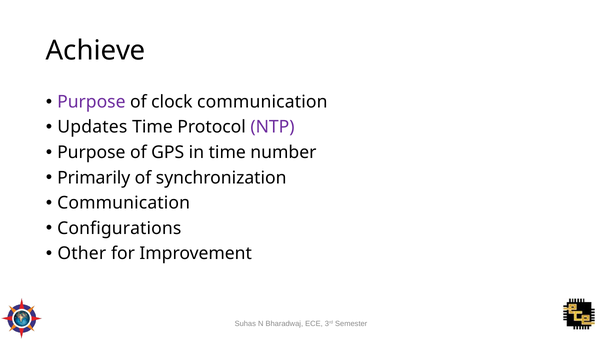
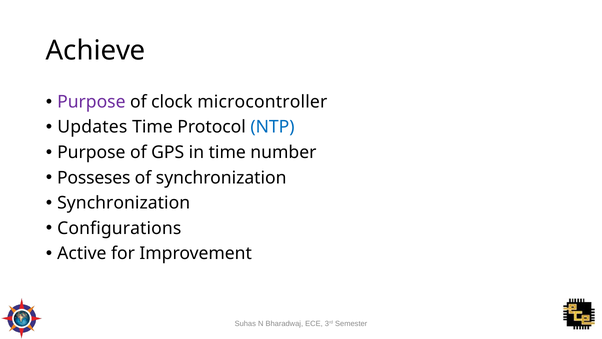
clock communication: communication -> microcontroller (262, 102)
NTP colour: purple -> blue (273, 127)
Primarily: Primarily -> Posseses (94, 178)
Communication: Communication -> Synchronization (124, 203)
Other: Other -> Active (82, 253)
